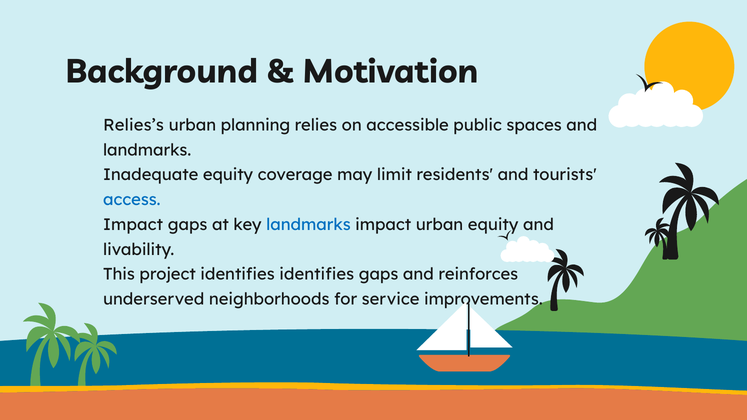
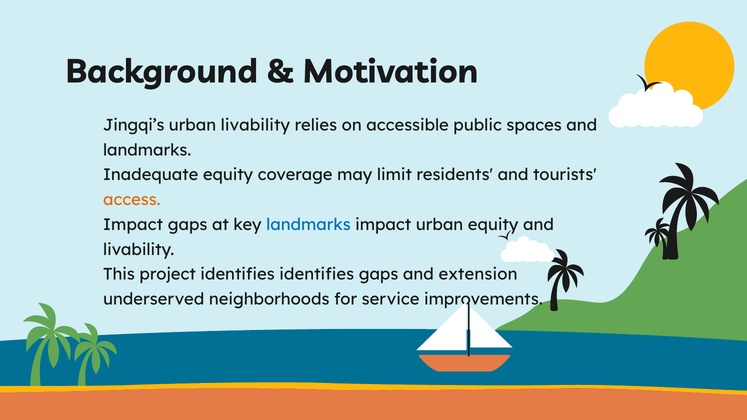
Relies’s: Relies’s -> Jingqi’s (134, 125)
urban planning: planning -> livability (255, 125)
access colour: blue -> orange (132, 200)
reinforces: reinforces -> extension (478, 275)
